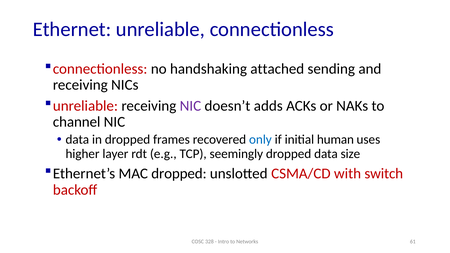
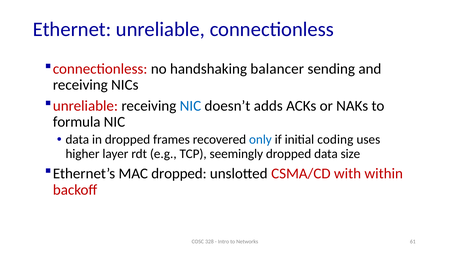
attached: attached -> balancer (277, 69)
NIC colour: purple -> blue (190, 106)
channel: channel -> formula (77, 122)
human: human -> coding (335, 140)
switch: switch -> within (384, 174)
